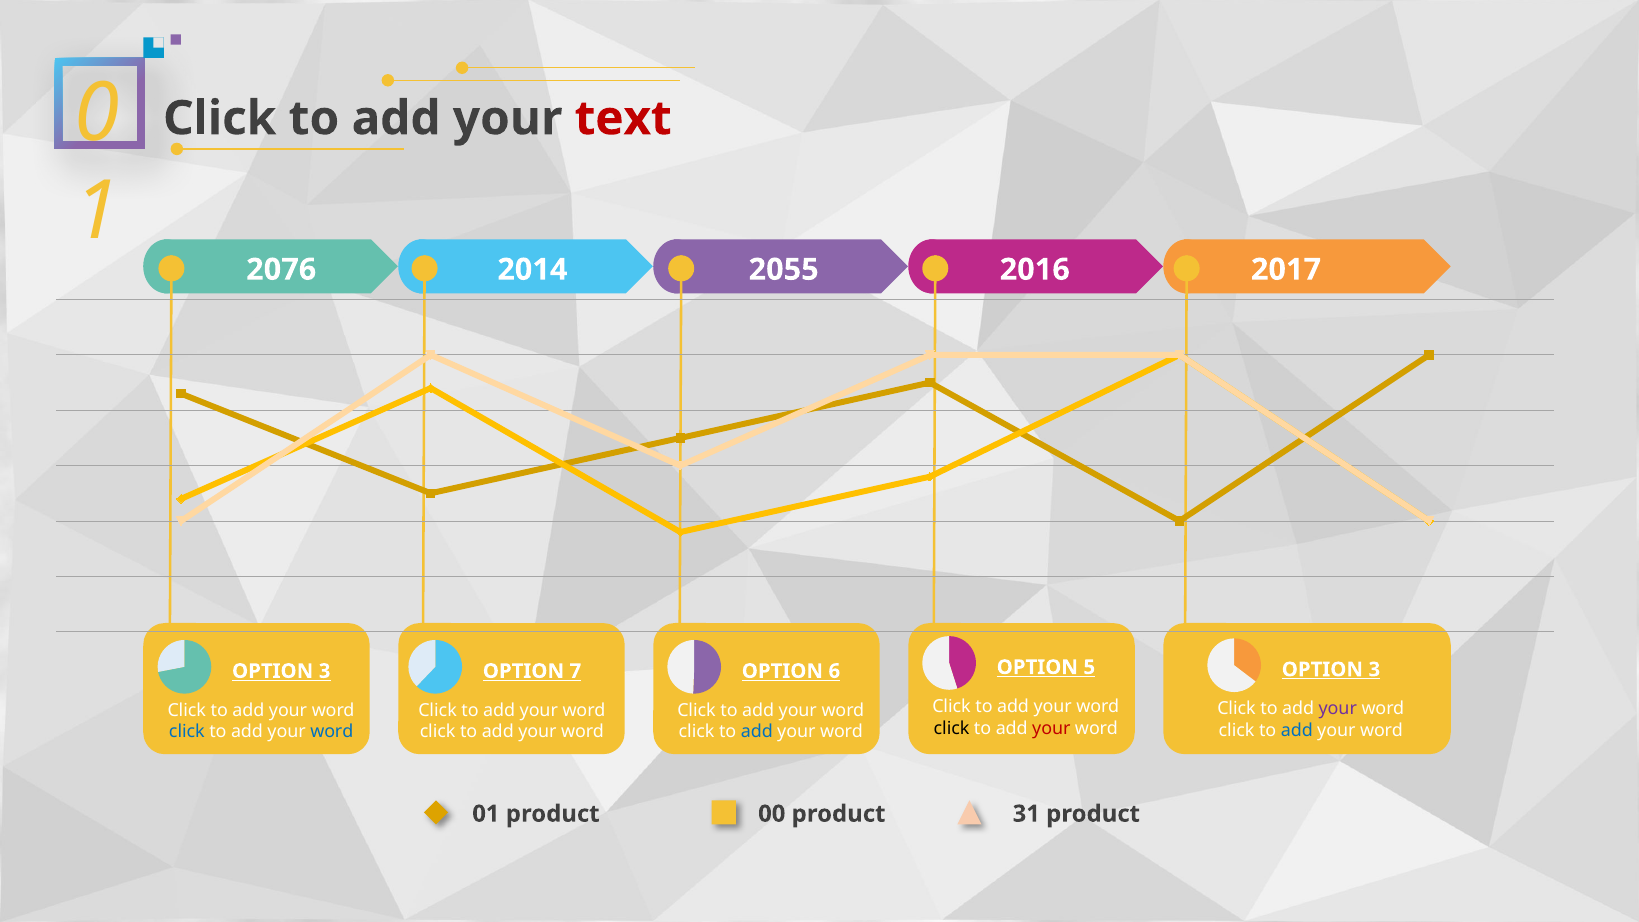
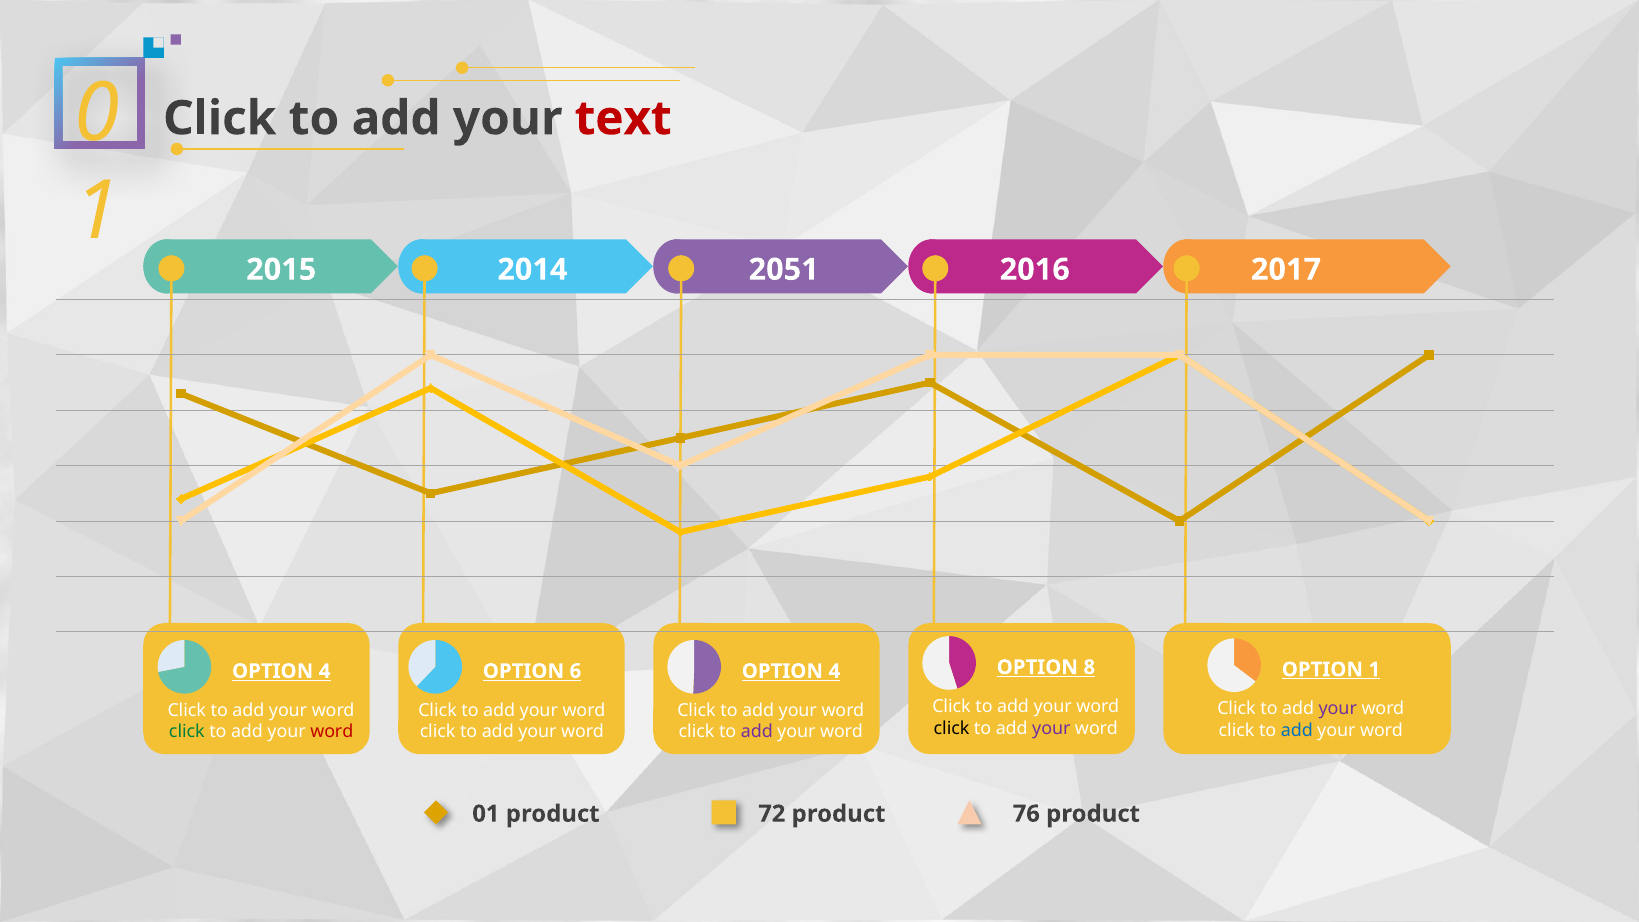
2076: 2076 -> 2015 (281, 270)
2055: 2055 -> 2051 (784, 270)
5: 5 -> 8 (1089, 667)
3: 3 -> 1 (1374, 669)
3: 3 -> 4 (325, 671)
7: 7 -> 6 (575, 671)
6: 6 -> 4 (834, 671)
your colour: red -> purple (1051, 728)
click colour: blue -> green (187, 732)
word colour: blue -> red (332, 732)
add colour: blue -> purple (757, 732)
00: 00 -> 72 (772, 814)
31: 31 -> 76 (1026, 814)
